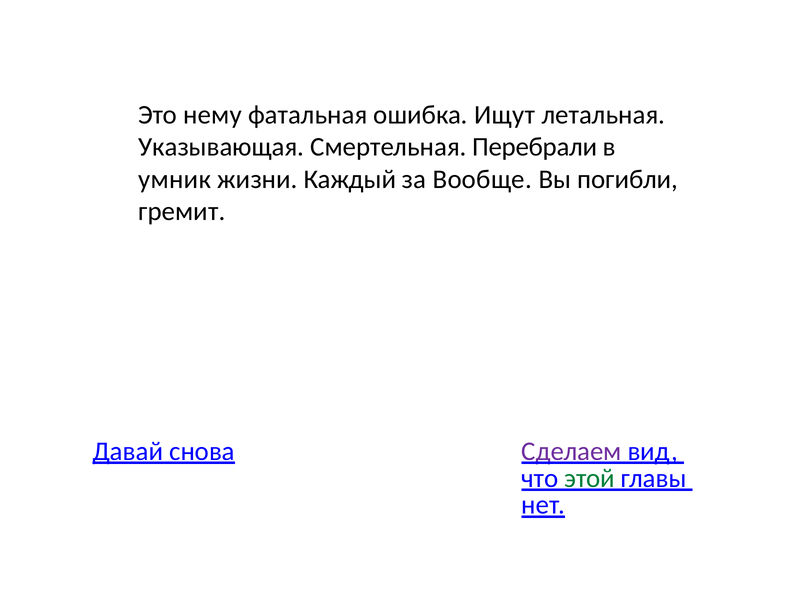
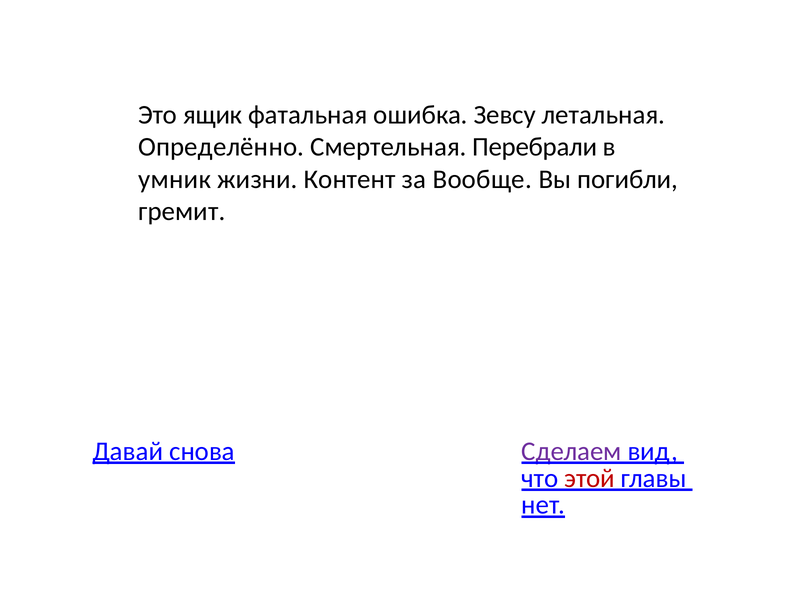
нему: нему -> ящик (213, 115)
Ищут: Ищут -> Зевсу (505, 115)
Указывающая: Указывающая -> Определённо (221, 147)
Каждый: Каждый -> Контент (350, 179)
этой colour: green -> red (590, 478)
